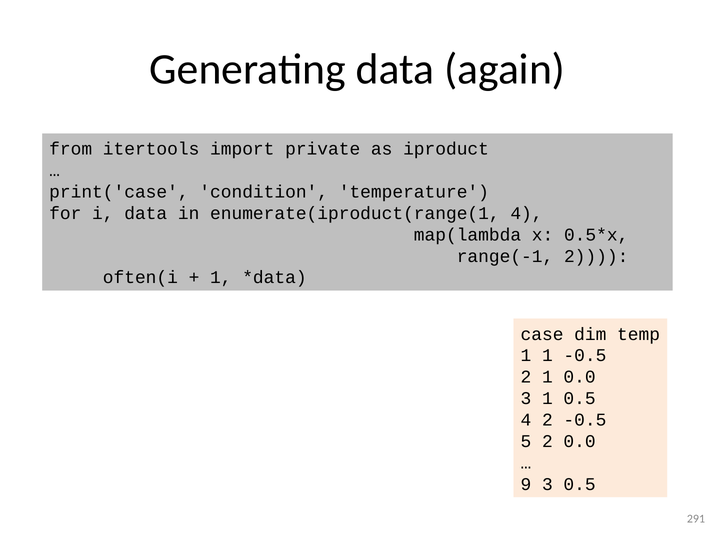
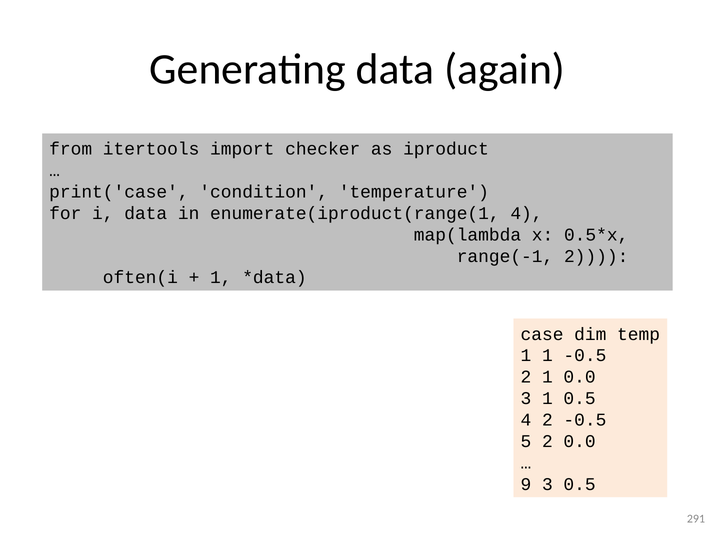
private: private -> checker (323, 149)
